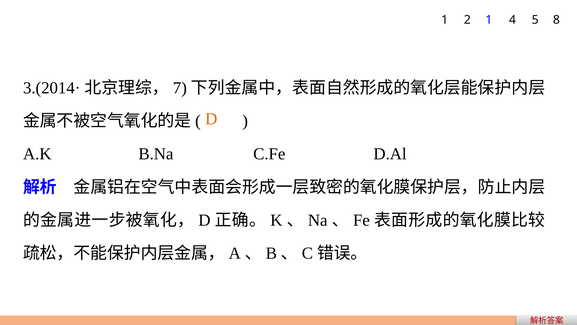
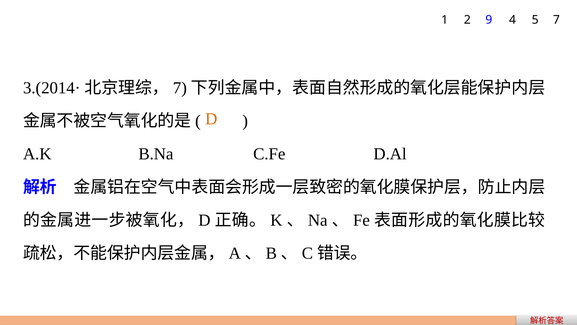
2 1: 1 -> 9 (489, 20)
5 8: 8 -> 7 (556, 20)
